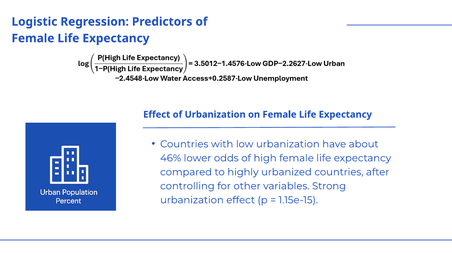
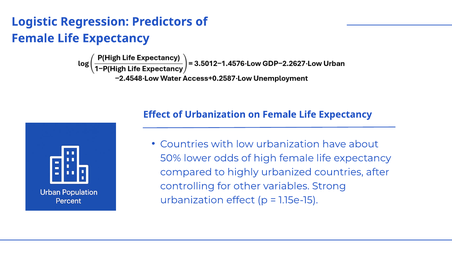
46%: 46% -> 50% (171, 158)
